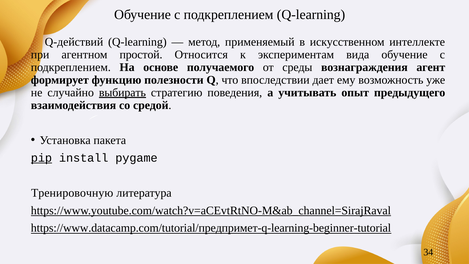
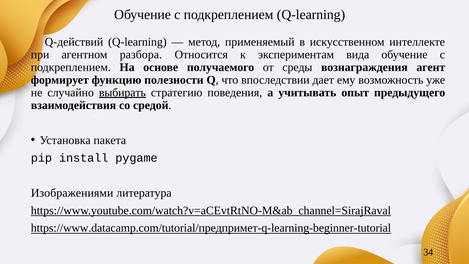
простой: простой -> разбора (141, 54)
pip underline: present -> none (41, 158)
Тренировочную: Тренировочную -> Изображениями (72, 193)
